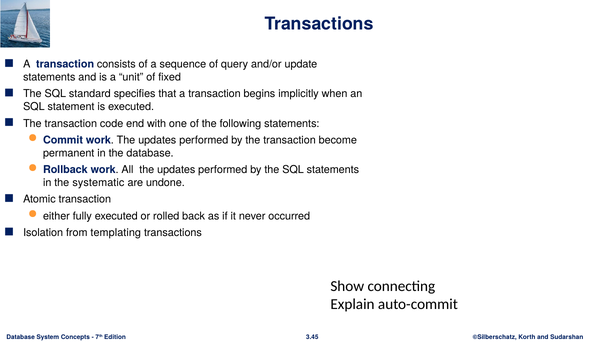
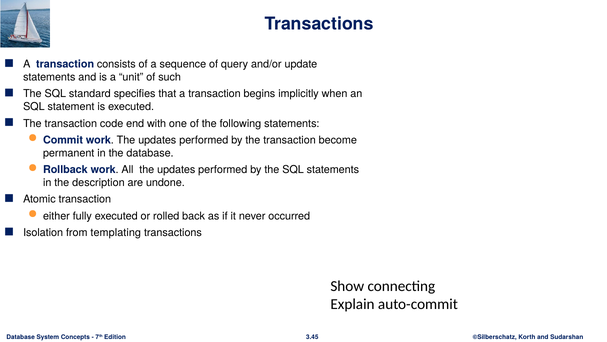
fixed: fixed -> such (170, 77)
systematic: systematic -> description (98, 182)
